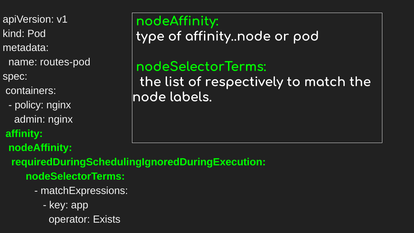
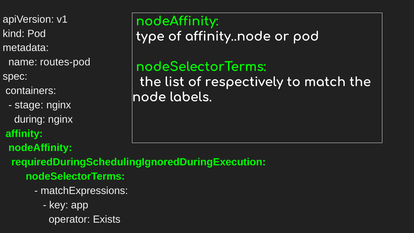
policy: policy -> stage (29, 105)
admin: admin -> during (30, 119)
